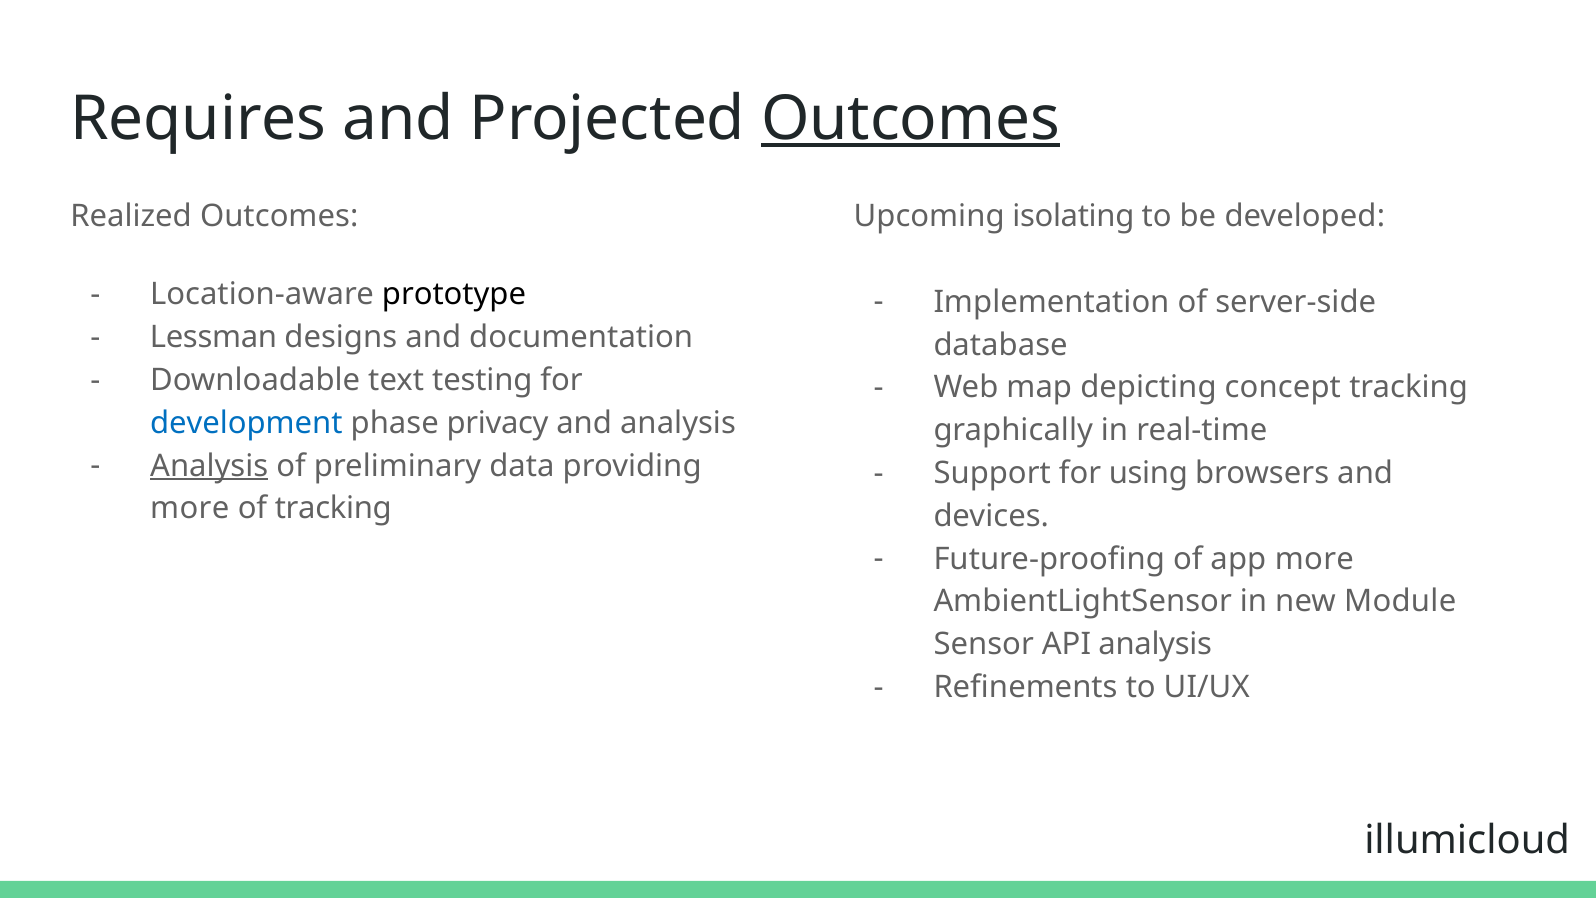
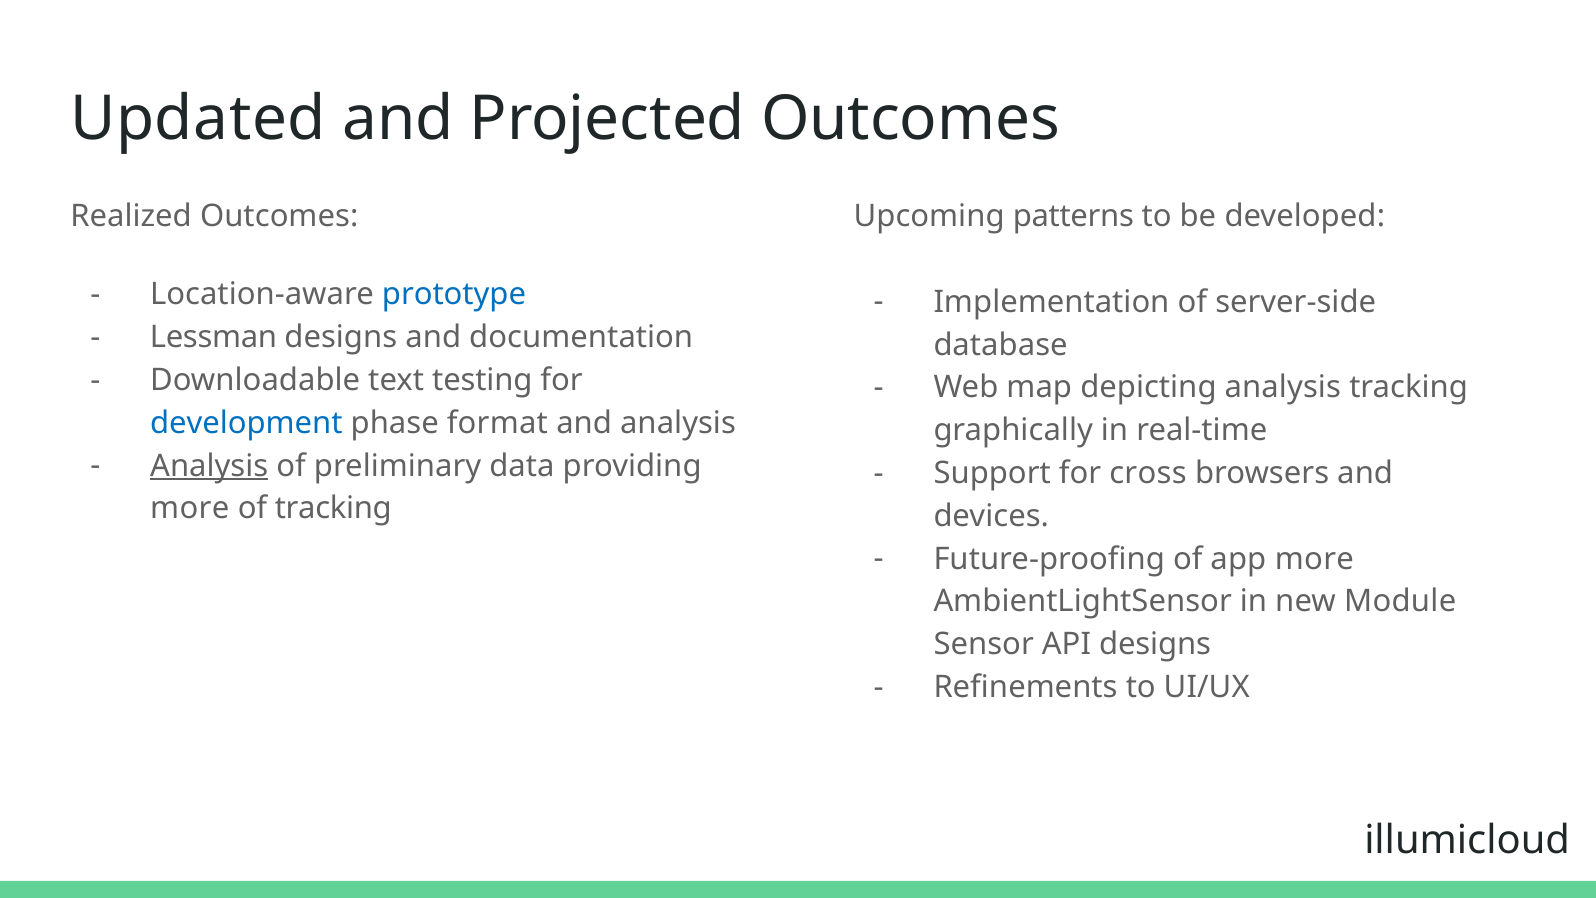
Requires: Requires -> Updated (198, 119)
Outcomes underline: present -> none (911, 119)
isolating: isolating -> patterns (1073, 216)
prototype colour: black -> blue (454, 295)
depicting concept: concept -> analysis (1283, 388)
privacy: privacy -> format (497, 423)
using: using -> cross (1148, 473)
API analysis: analysis -> designs (1155, 644)
